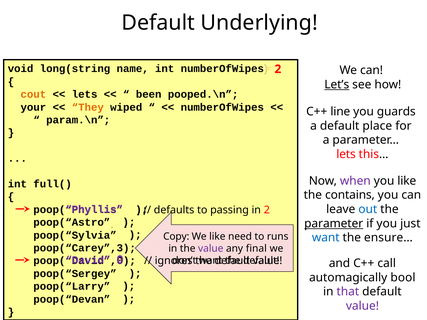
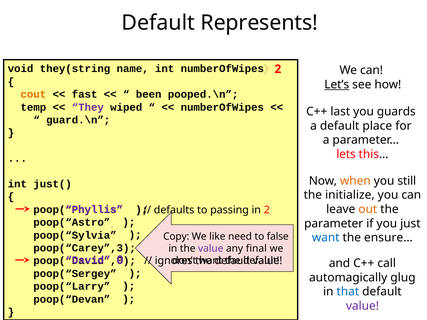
Underlying: Underlying -> Represents (259, 23)
long(string: long(string -> they(string (75, 69)
lets: lets -> fast (85, 94)
your: your -> temp (33, 107)
They colour: orange -> purple (88, 107)
line: line -> last (340, 112)
param.\n: param.\n -> guard.\n (78, 120)
when colour: purple -> orange (355, 181)
you like: like -> still (407, 181)
full(: full( -> just( (53, 184)
contains: contains -> initialize (350, 195)
out colour: blue -> orange (368, 209)
parameter underline: present -> none (334, 224)
runs: runs -> false (278, 237)
bool: bool -> glug (403, 278)
that colour: purple -> blue (348, 292)
